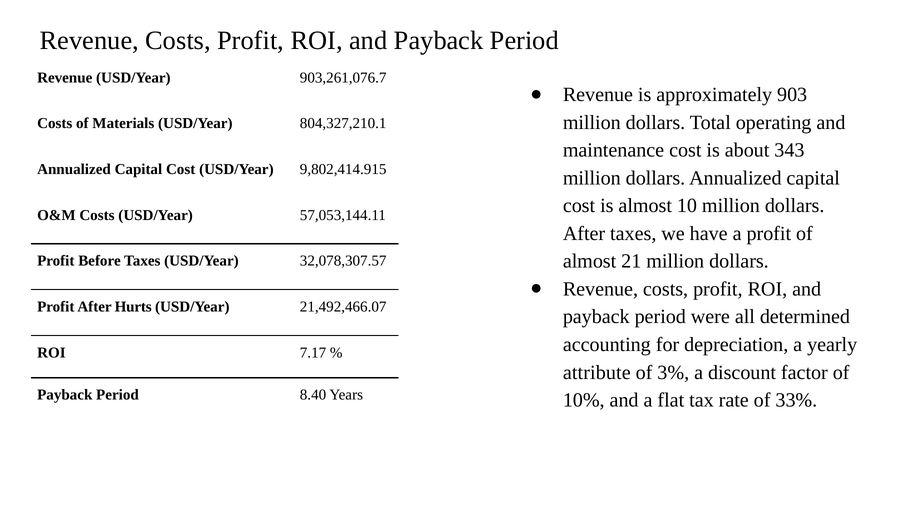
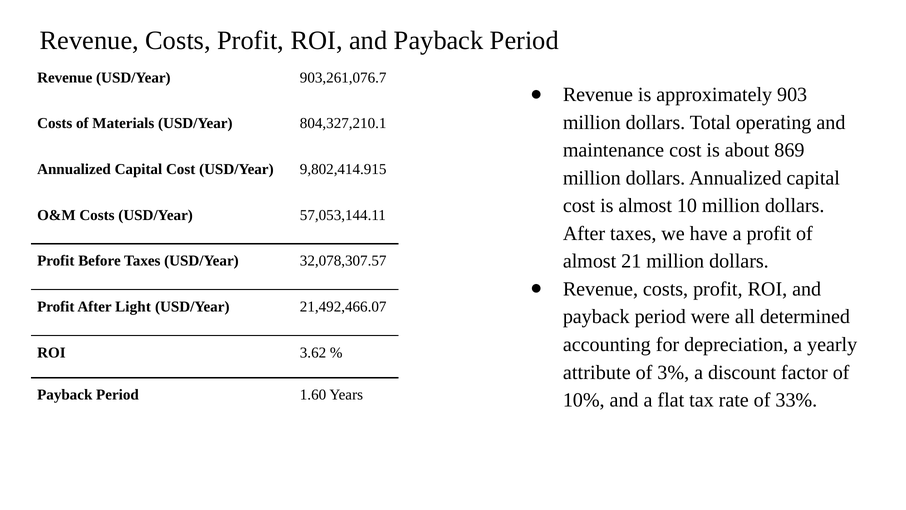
343: 343 -> 869 (789, 150)
Hurts: Hurts -> Light (133, 307)
7.17: 7.17 -> 3.62 (313, 352)
8.40: 8.40 -> 1.60 (313, 395)
